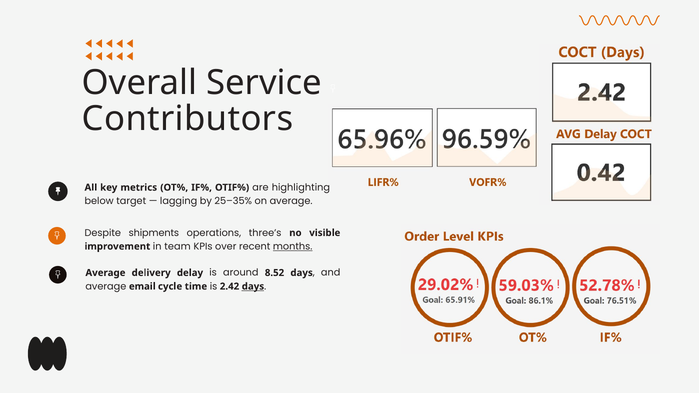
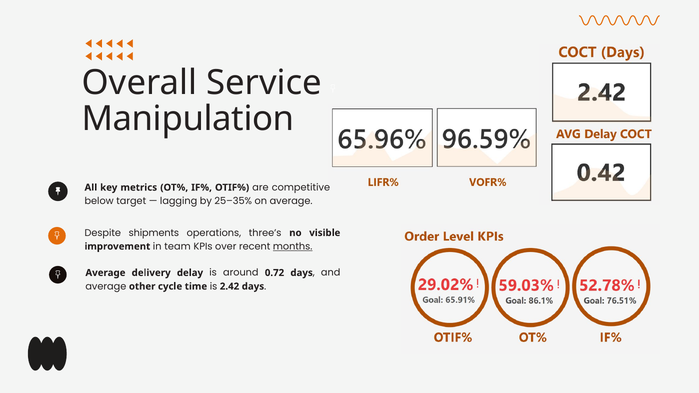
Contributors: Contributors -> Manipulation (188, 119)
highlighting: highlighting -> competitive (301, 188)
8.52: 8.52 -> 0.72 (275, 273)
email: email -> other (142, 287)
days underline: present -> none (253, 287)
